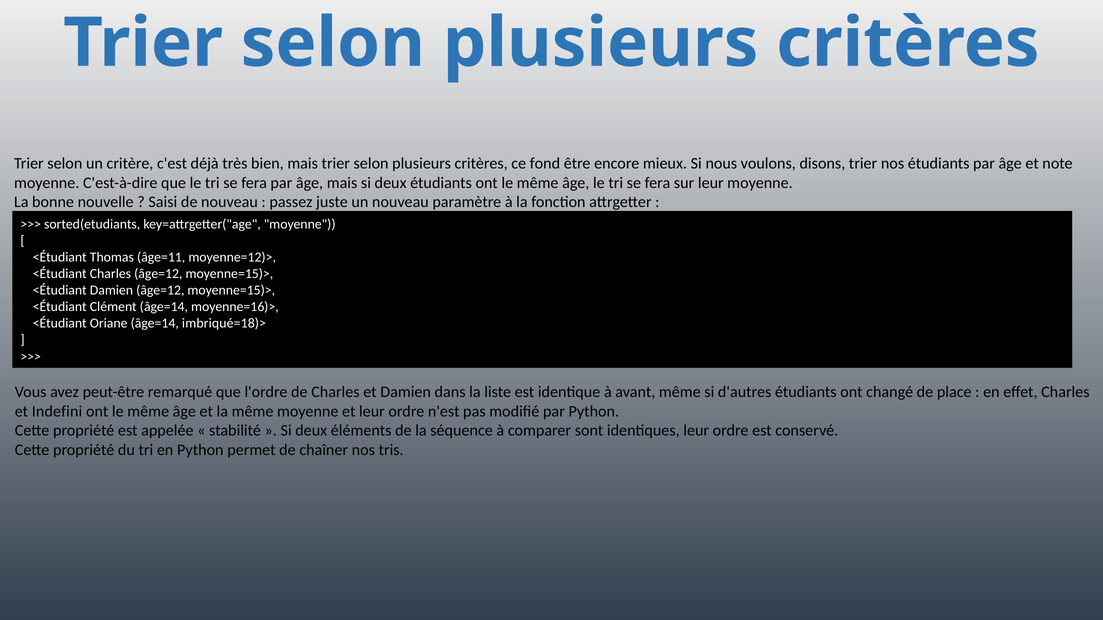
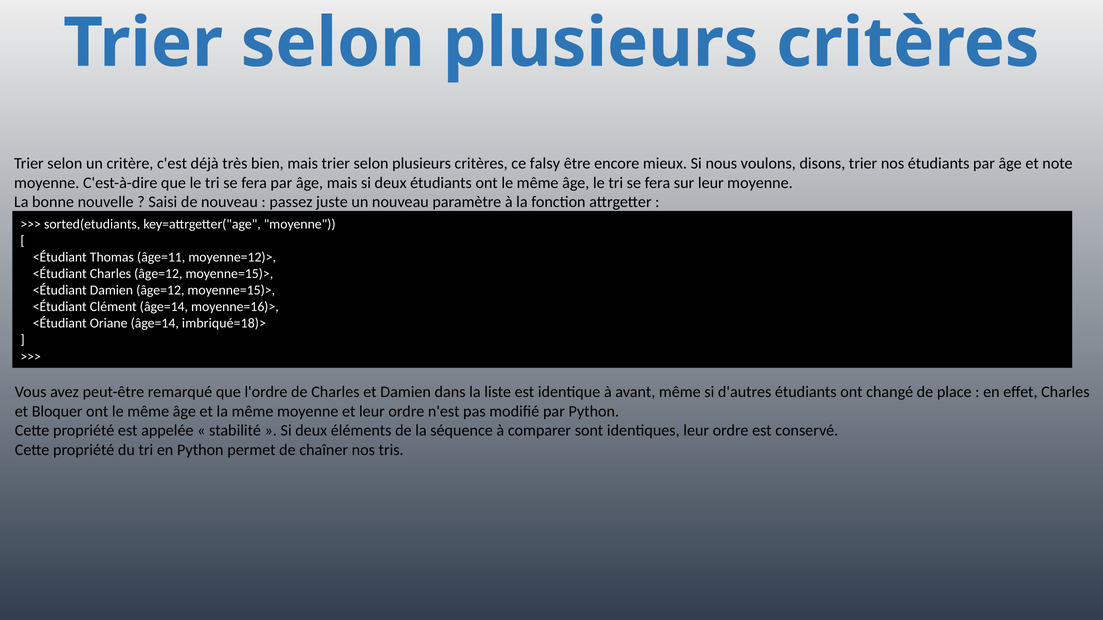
fond: fond -> falsy (545, 164)
Indefini: Indefini -> Bloquer (57, 412)
